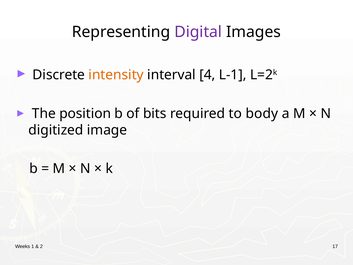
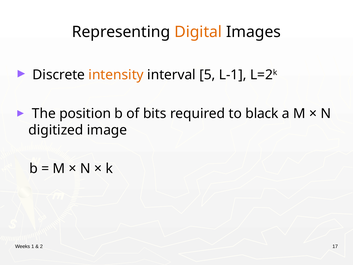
Digital colour: purple -> orange (198, 32)
4: 4 -> 5 (207, 75)
body: body -> black (262, 114)
